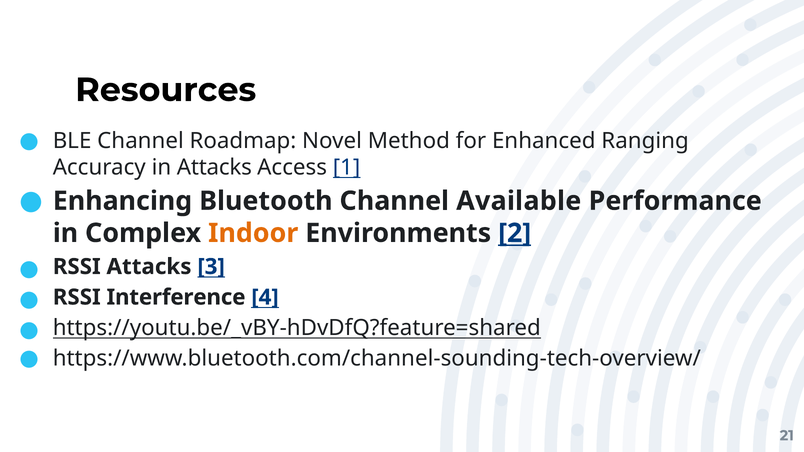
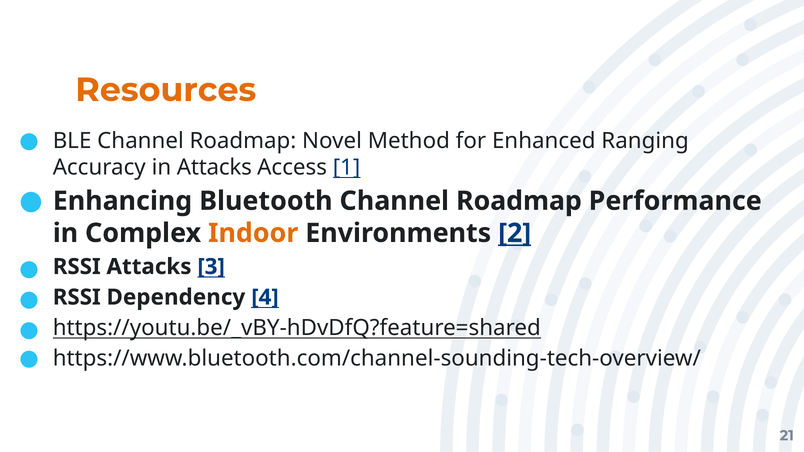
Resources colour: black -> orange (166, 90)
Bluetooth Channel Available: Available -> Roadmap (519, 201)
Interference: Interference -> Dependency (176, 297)
